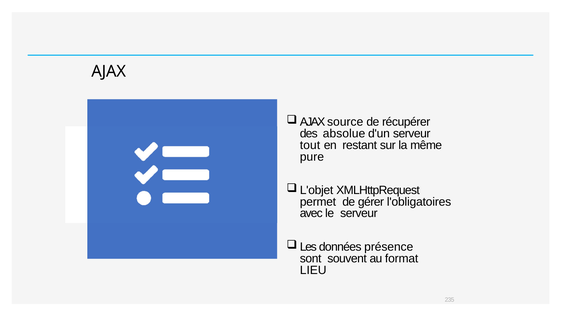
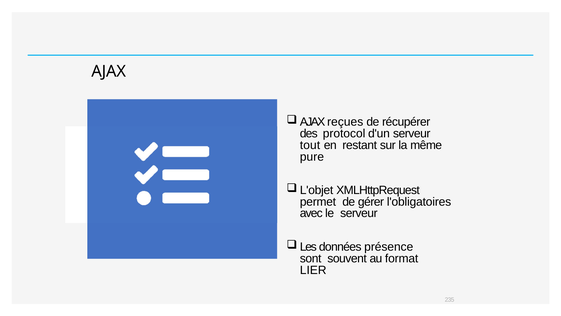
source: source -> reçues (345, 122)
absolue: absolue -> protocol (344, 133)
LIEU: LIEU -> LIER (313, 270)
